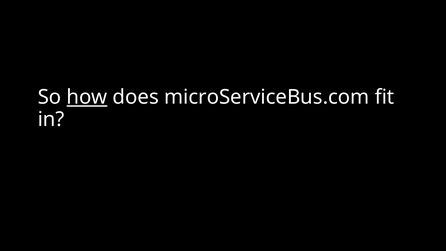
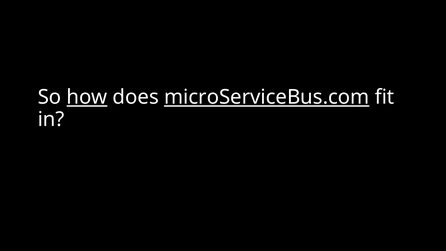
microServiceBus.com underline: none -> present (267, 97)
